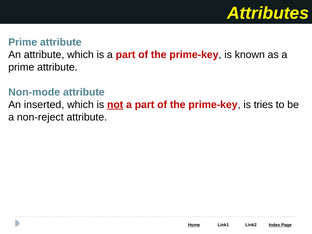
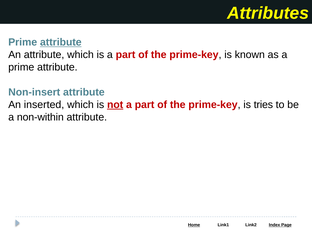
attribute underline: none -> present (61, 42)
Non-mode: Non-mode -> Non-insert (34, 92)
non-reject: non-reject -> non-within (40, 117)
